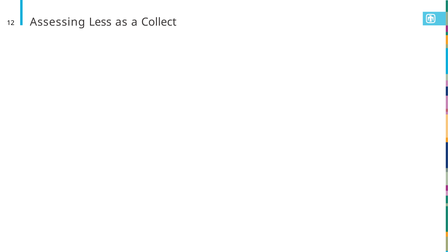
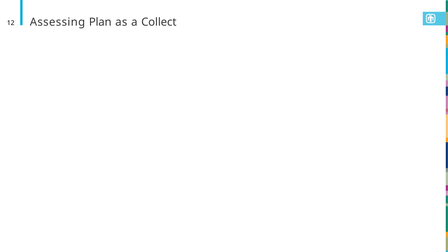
Less: Less -> Plan (100, 22)
